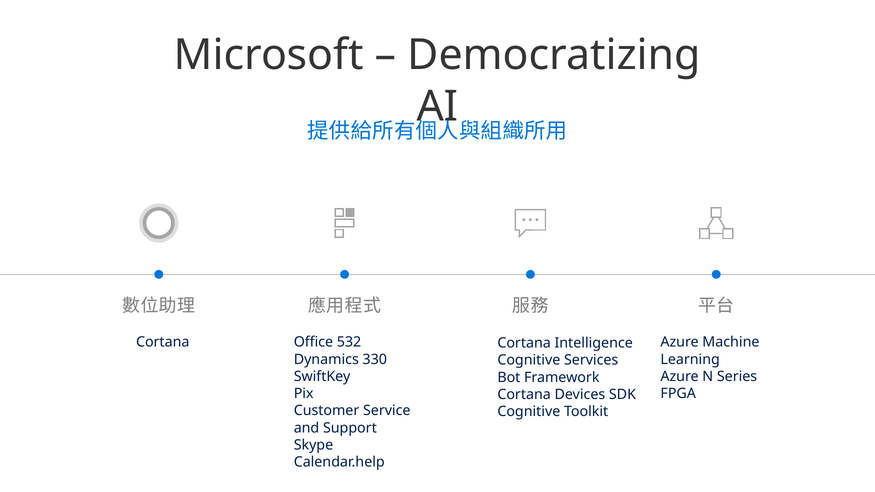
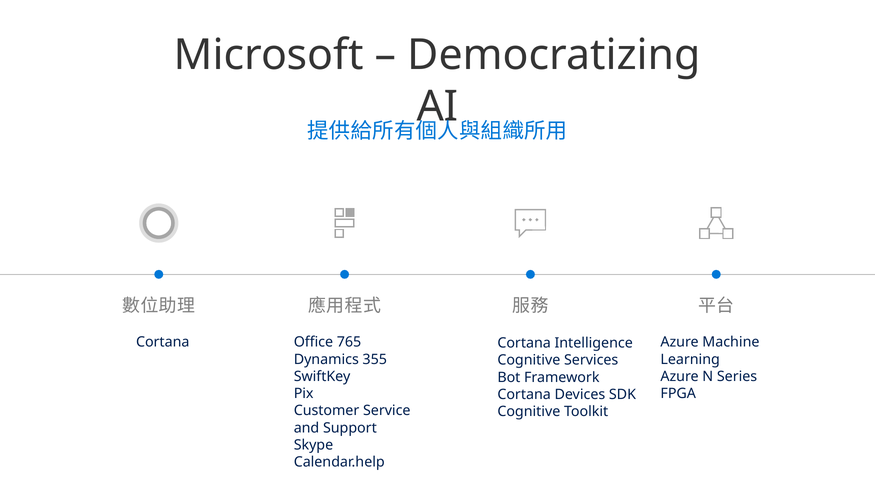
532: 532 -> 765 (349, 342)
330: 330 -> 355 (375, 359)
